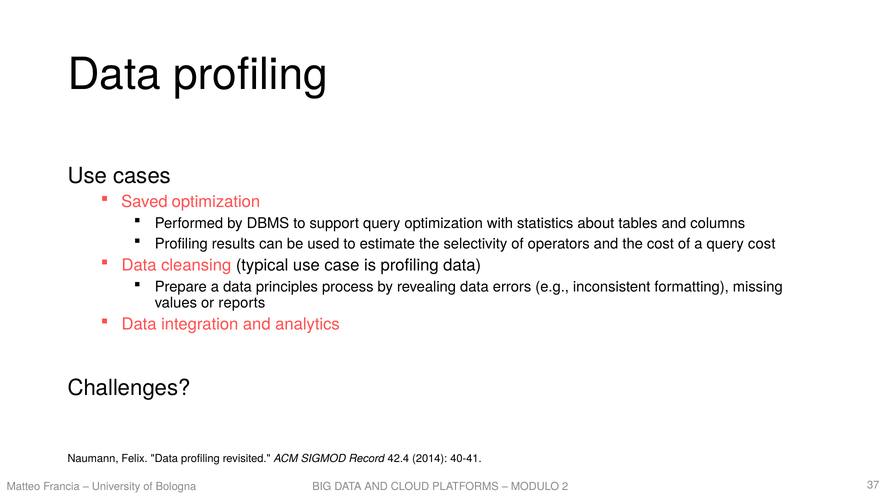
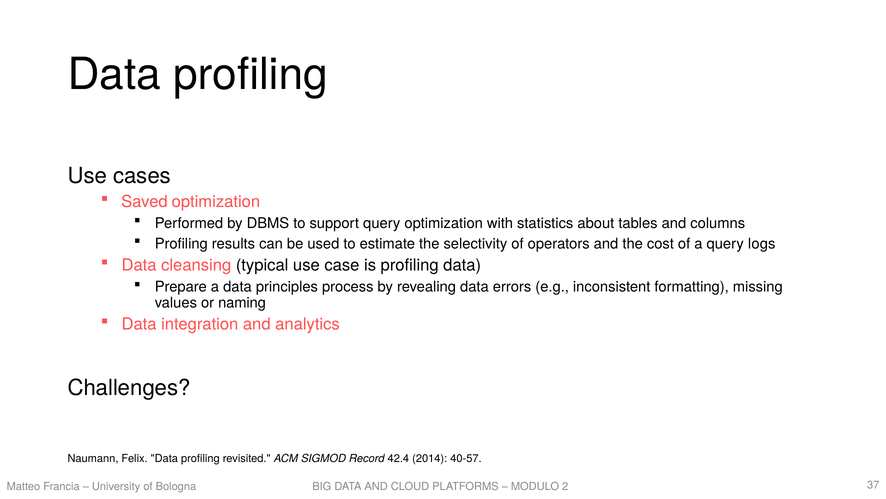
query cost: cost -> logs (762, 243)
reports: reports -> naming (242, 302)
40-41: 40-41 -> 40-57 (466, 458)
